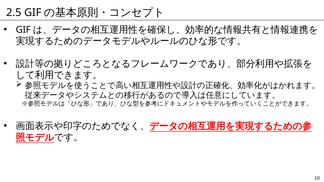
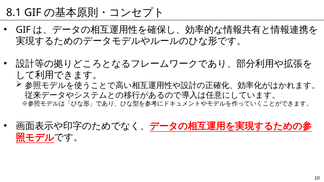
2.5: 2.5 -> 8.1 (14, 13)
